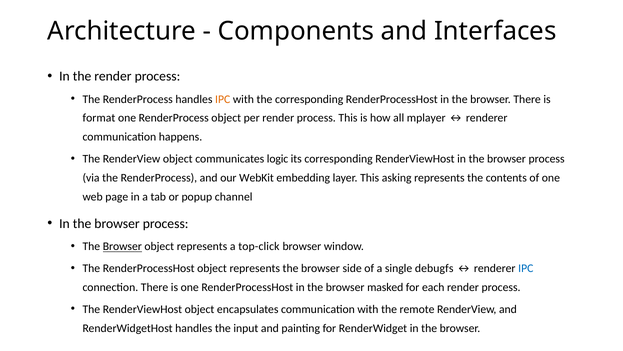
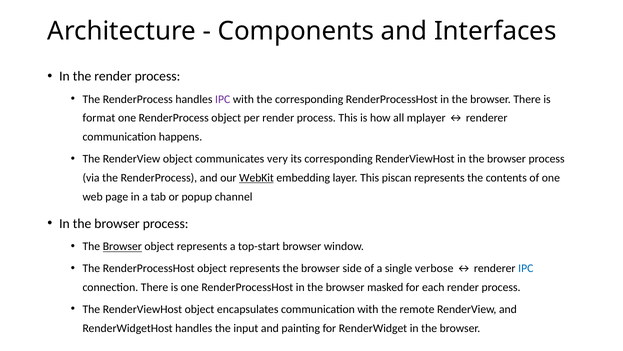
IPC colour: orange -> purple (223, 99)
logic: logic -> very (277, 159)
WebKit underline: none -> present (257, 178)
asking: asking -> piscan (397, 178)
top-click: top-click -> top-start (259, 246)
debugfs: debugfs -> verbose (434, 268)
